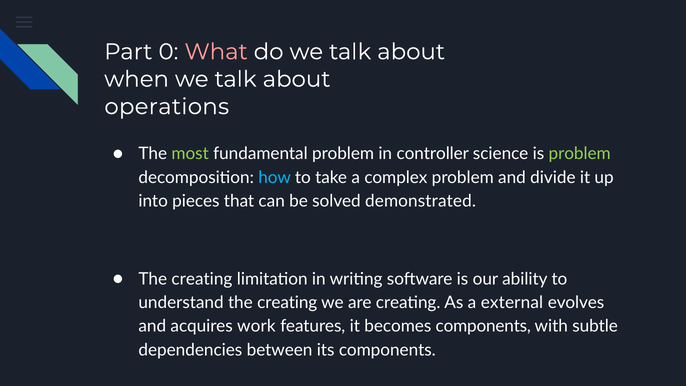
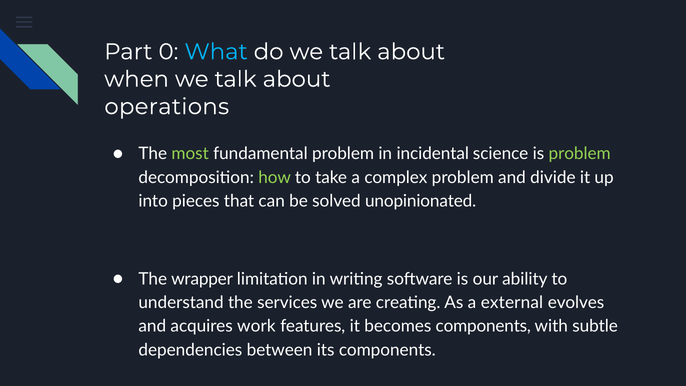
What colour: pink -> light blue (216, 52)
controller: controller -> incidental (433, 154)
how colour: light blue -> light green (275, 177)
demonstrated: demonstrated -> unopinionated (421, 201)
creating: creating -> wrapper (202, 279)
understand the creating: creating -> services (287, 302)
